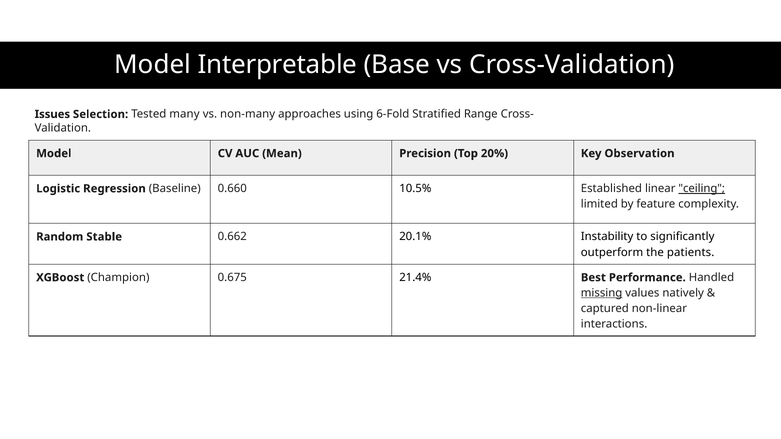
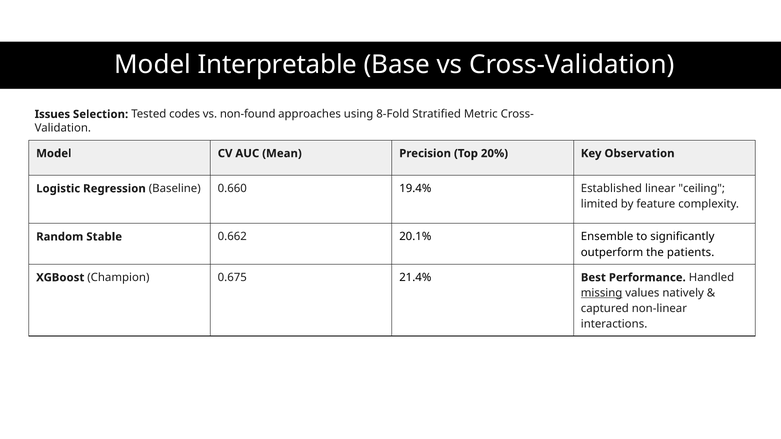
many: many -> codes (185, 114)
non-many: non-many -> non-found (248, 114)
6-Fold: 6-Fold -> 8-Fold (393, 114)
Range: Range -> Metric (481, 114)
10.5%: 10.5% -> 19.4% (415, 189)
ceiling underline: present -> none (702, 189)
Instability: Instability -> Ensemble (607, 237)
